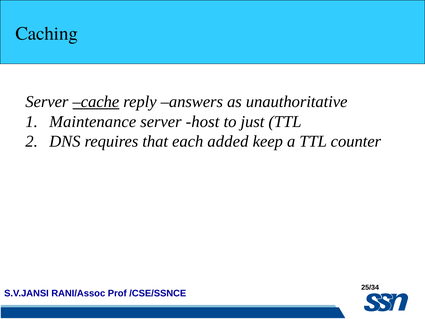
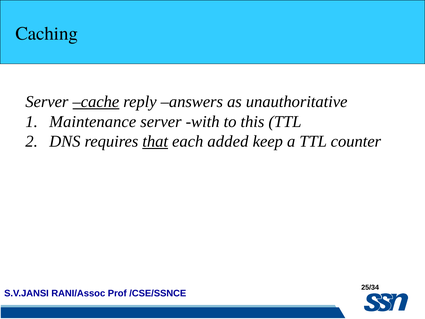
host: host -> with (203, 122)
just: just -> this (252, 122)
that underline: none -> present (155, 141)
